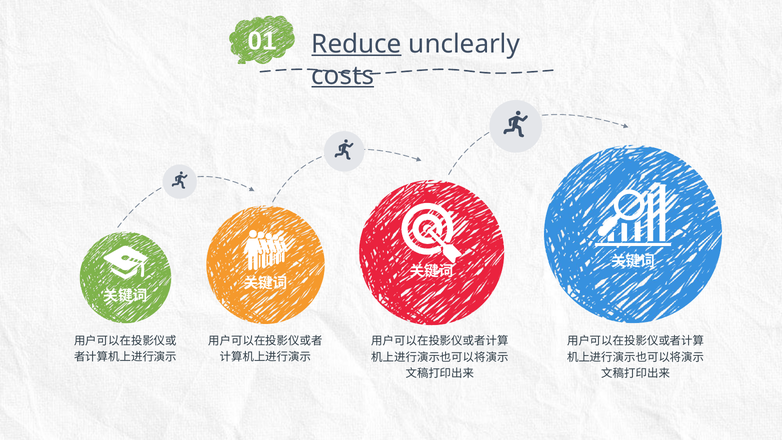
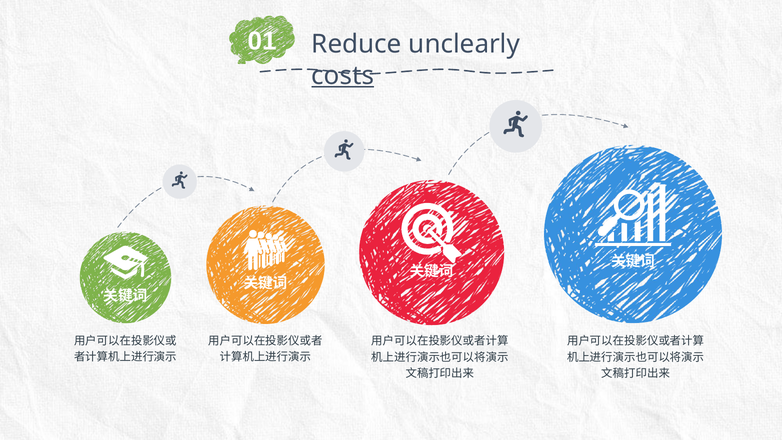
Reduce underline: present -> none (357, 44)
